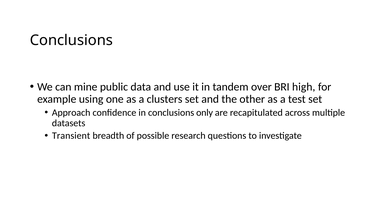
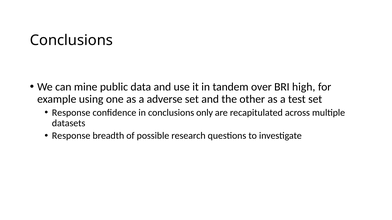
clusters: clusters -> adverse (165, 99)
Approach: Approach -> Response (71, 113)
Transient: Transient -> Response (71, 136)
